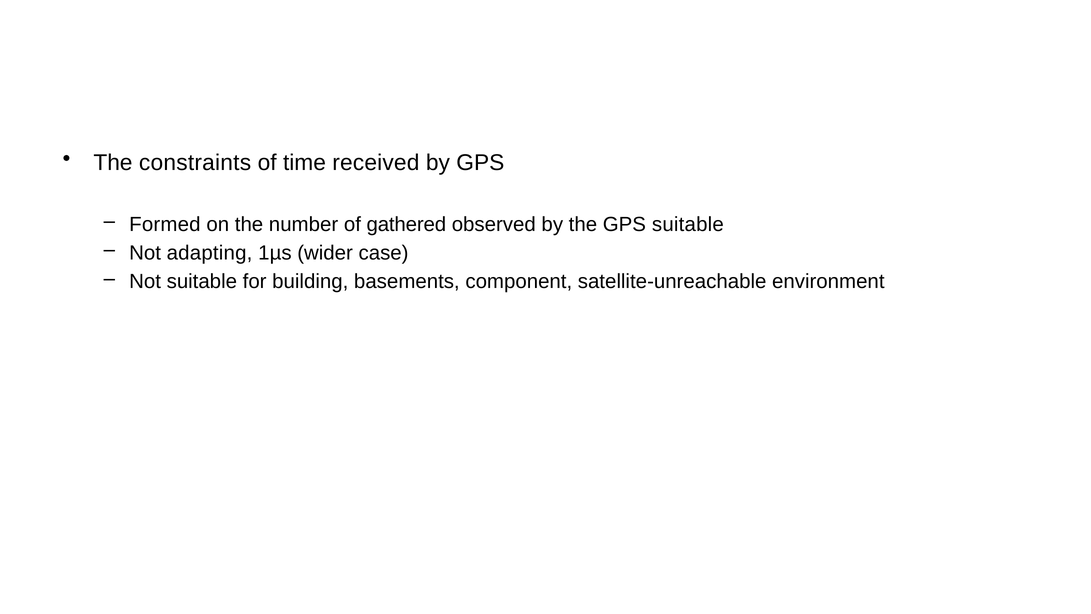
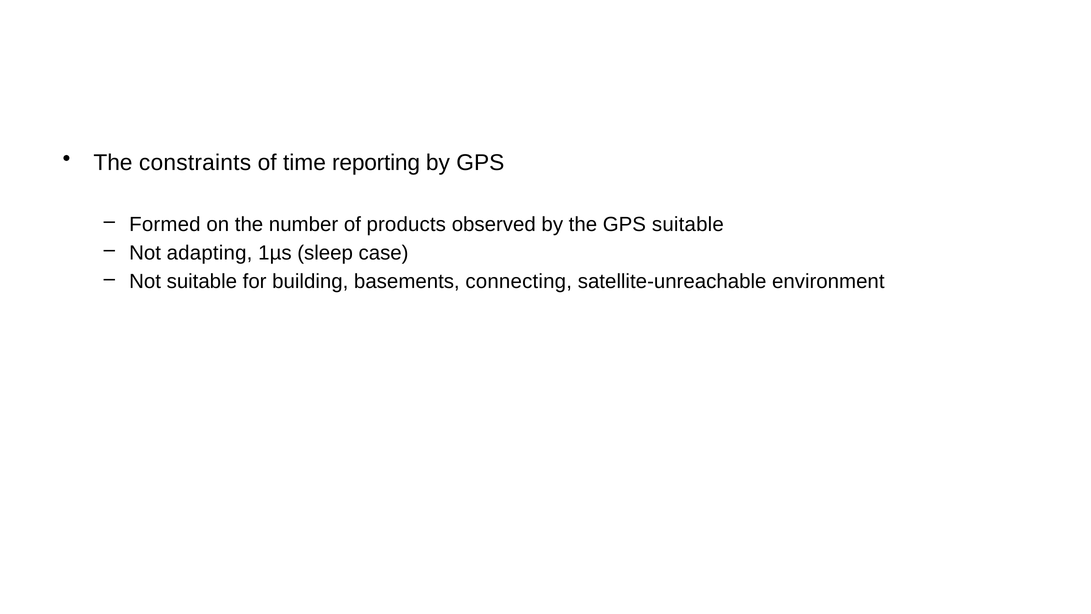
received: received -> reporting (376, 163)
gathered: gathered -> products (406, 224)
wider: wider -> sleep (325, 253)
component: component -> connecting (519, 281)
